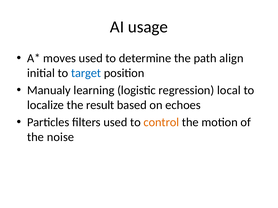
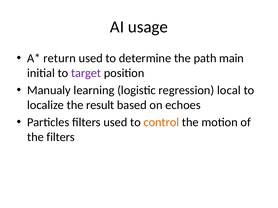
moves: moves -> return (60, 58)
align: align -> main (232, 58)
target colour: blue -> purple (86, 73)
the noise: noise -> filters (61, 137)
